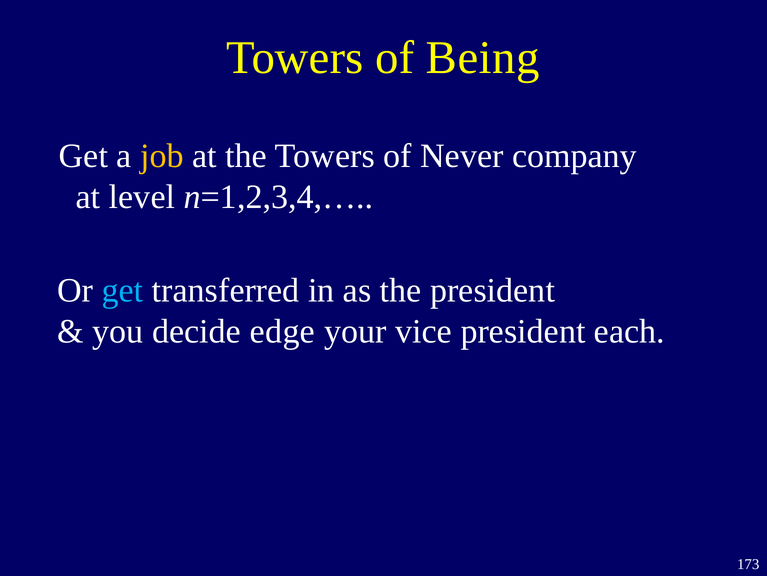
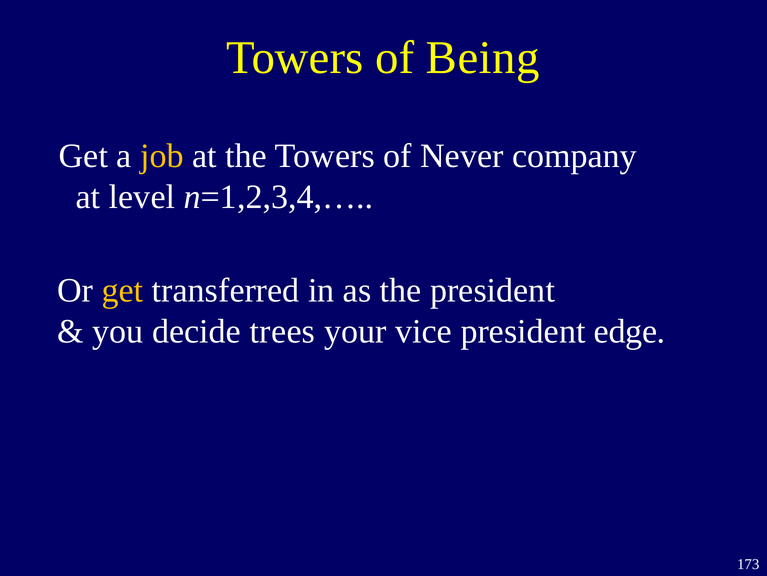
get colour: light blue -> yellow (123, 290)
edge: edge -> trees (282, 331)
each: each -> edge (630, 331)
